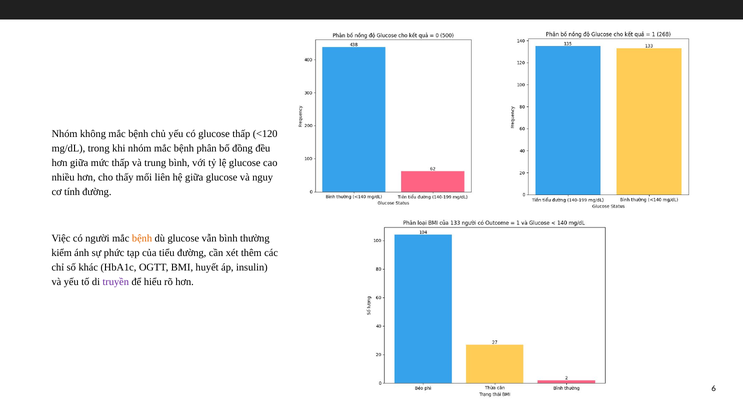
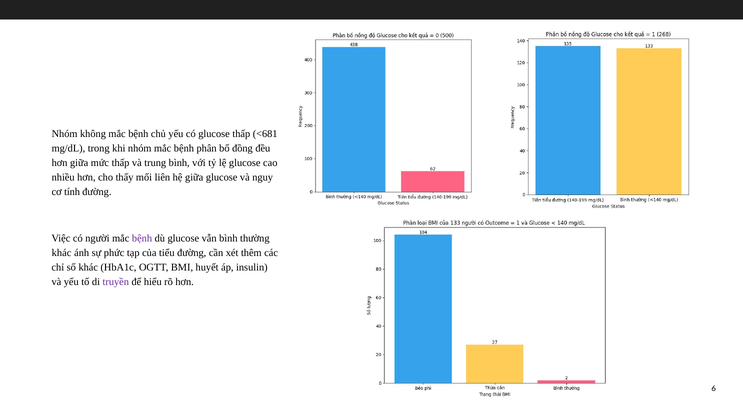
<120: <120 -> <681 (265, 134)
bệnh colour: orange -> purple (142, 238)
kiểm: kiểm -> khác (62, 253)
